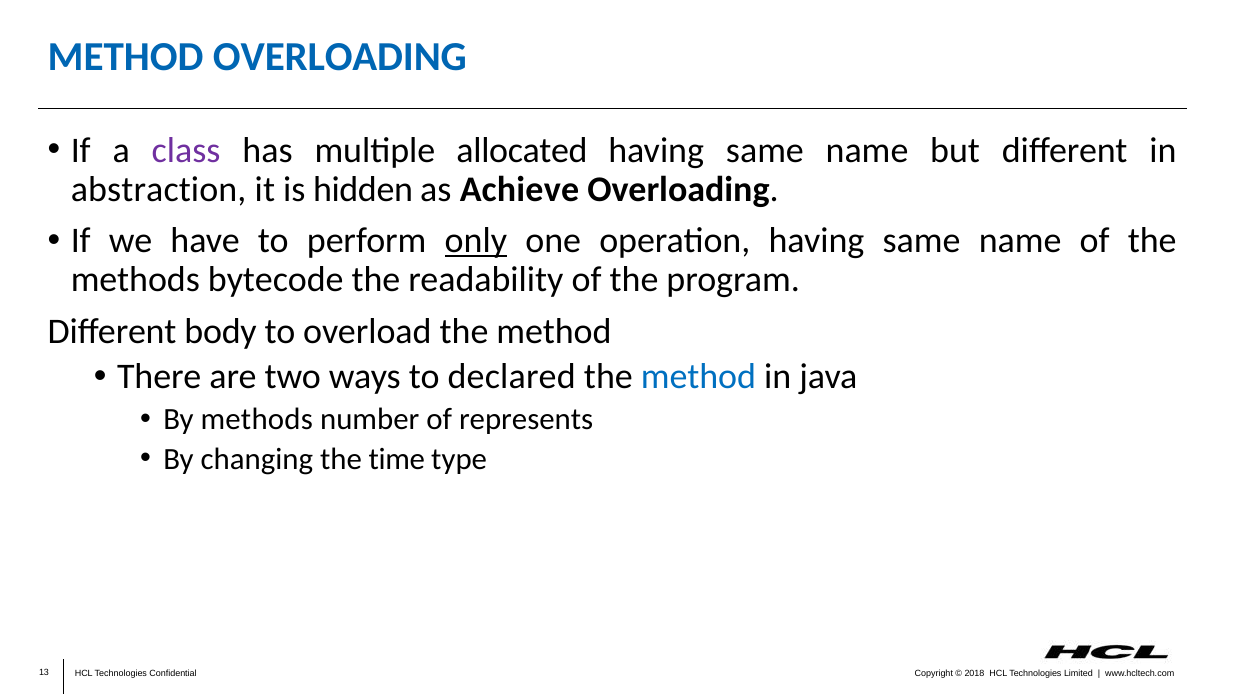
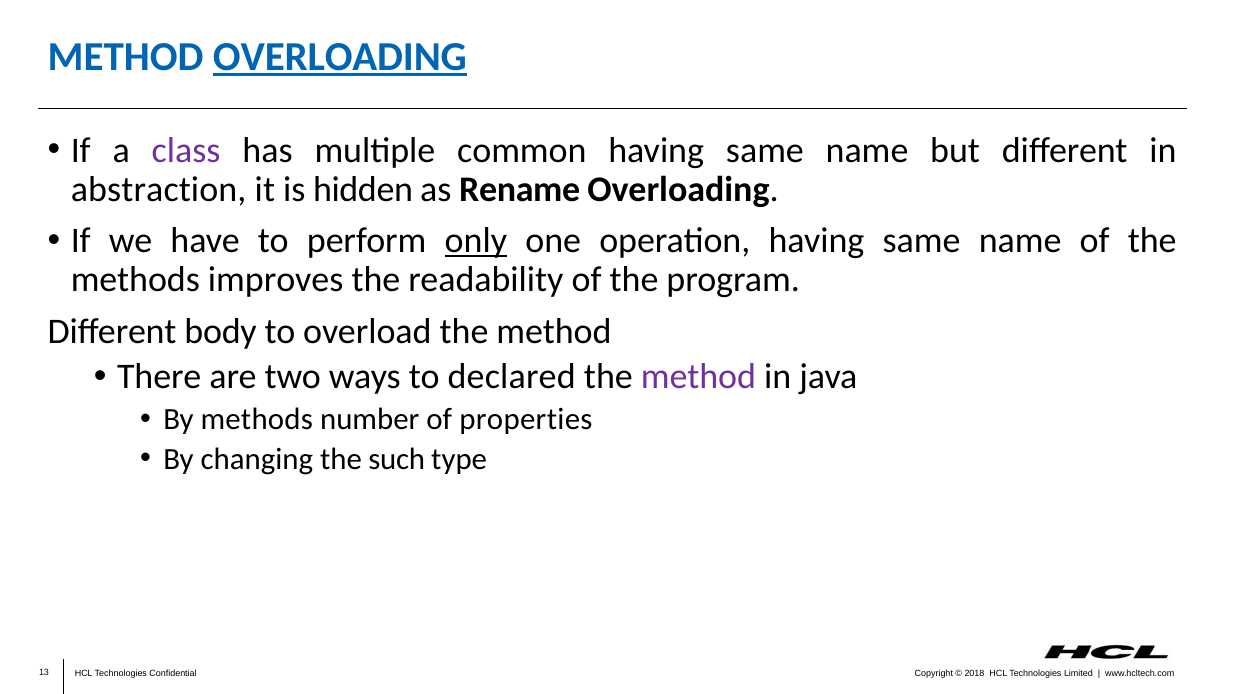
OVERLOADING underline: none -> present (340, 57)
allocated: allocated -> common (522, 150)
Achieve: Achieve -> Rename (520, 189)
bytecode: bytecode -> improves (276, 280)
method colour: blue -> purple (698, 377)
represents: represents -> properties (526, 419)
time: time -> such (397, 459)
